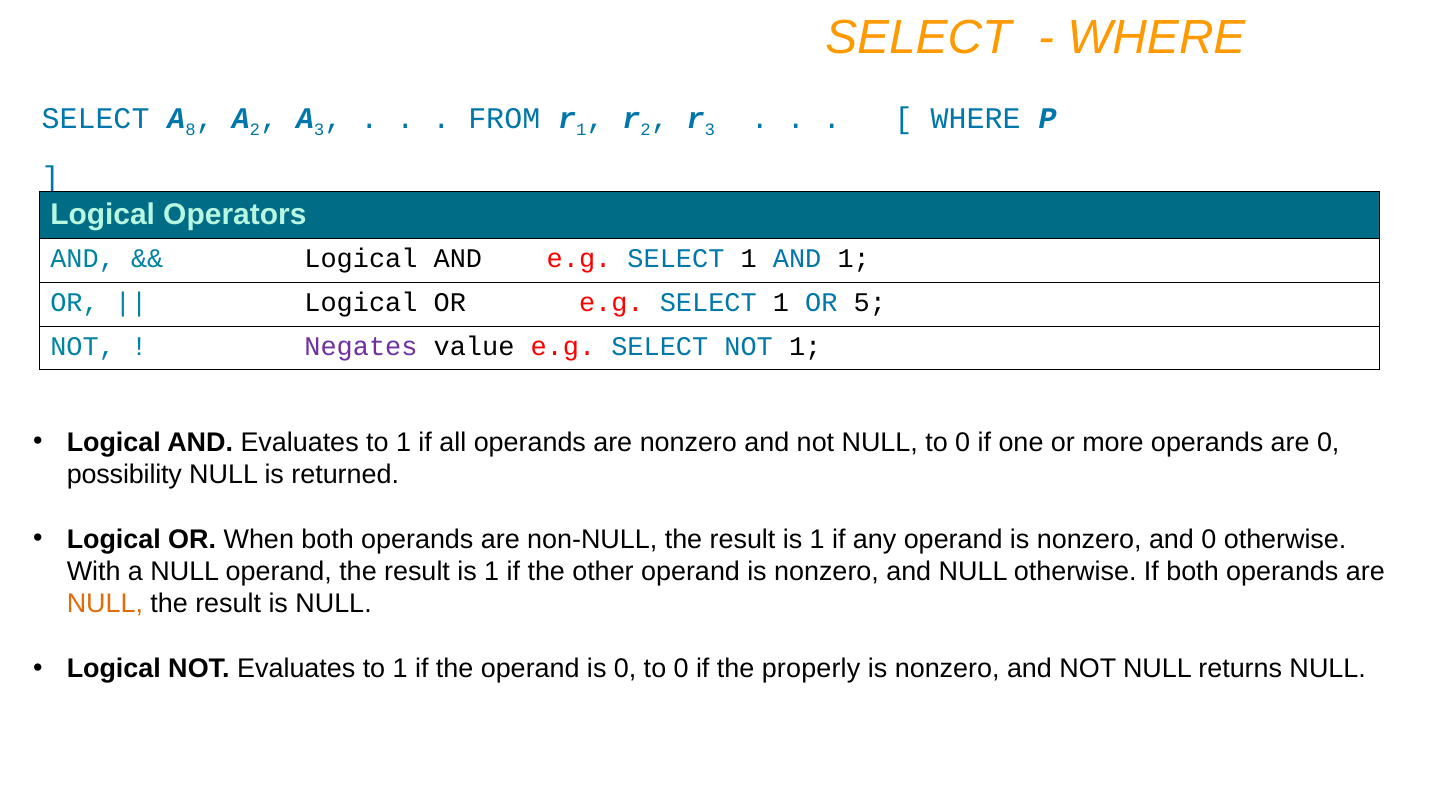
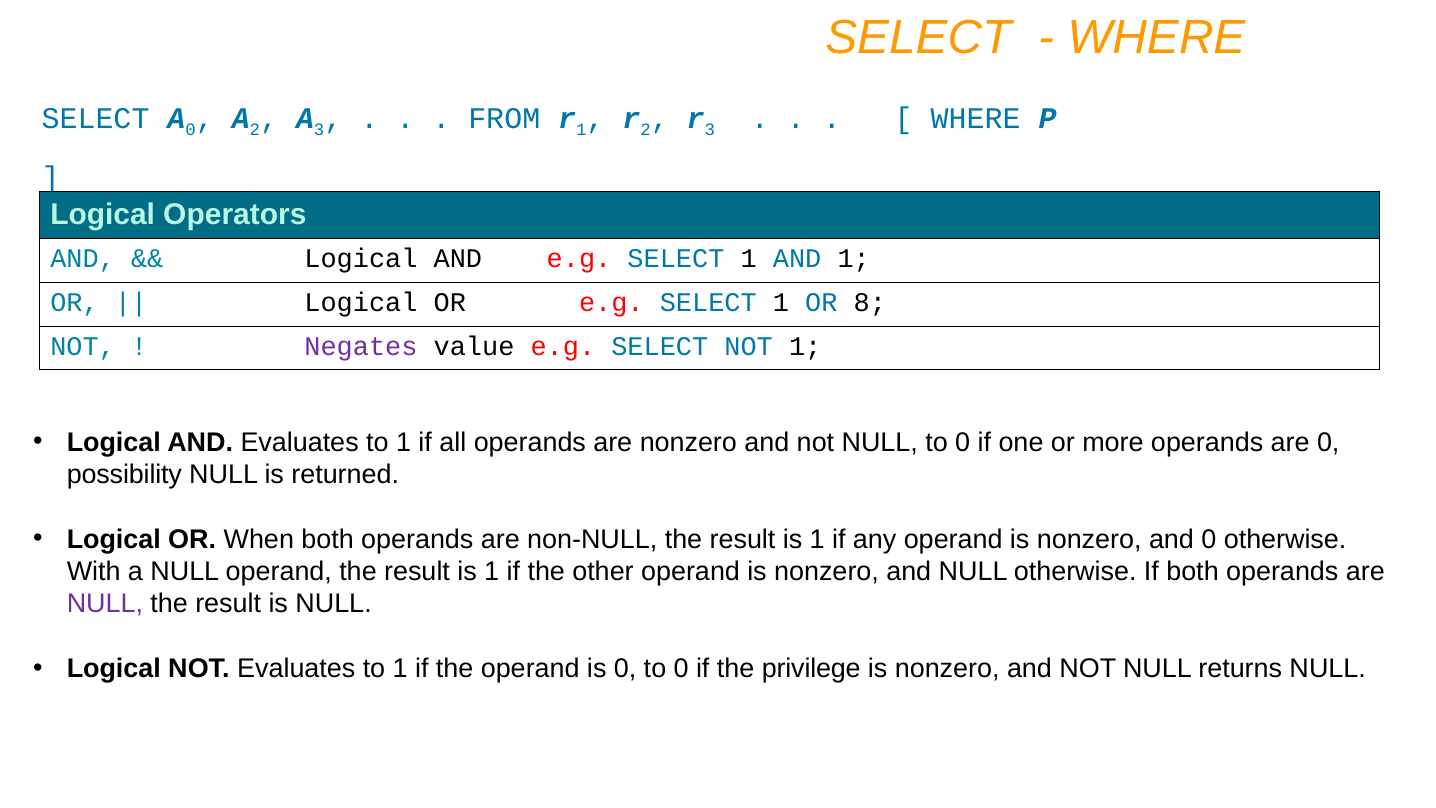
A 8: 8 -> 0 (191, 130)
5: 5 -> 8 (870, 302)
NULL colour: orange -> purple (105, 604)
properly: properly -> privilege (811, 668)
